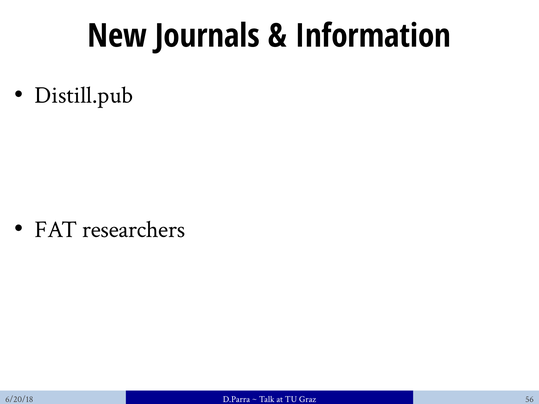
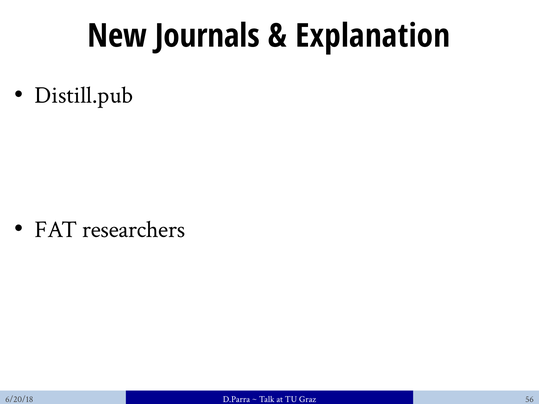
Information: Information -> Explanation (373, 36)
